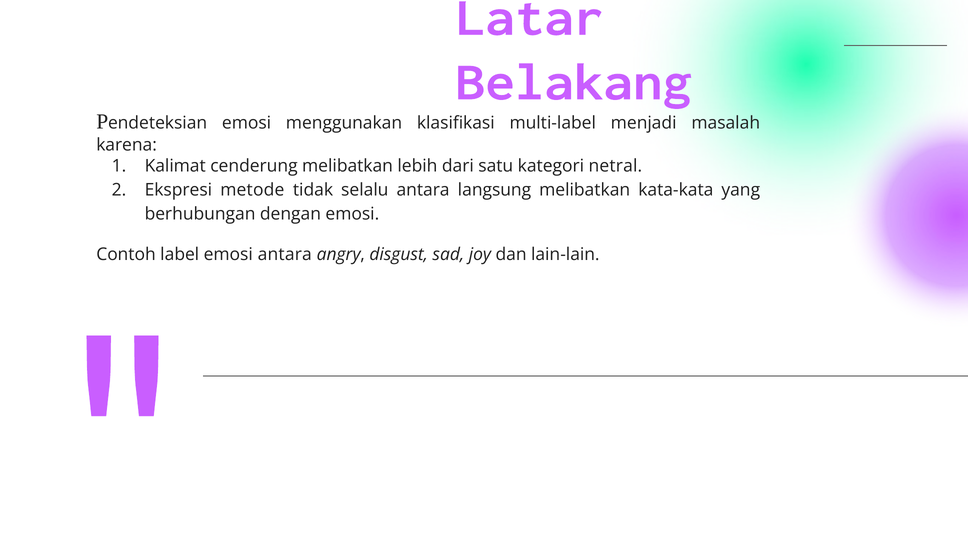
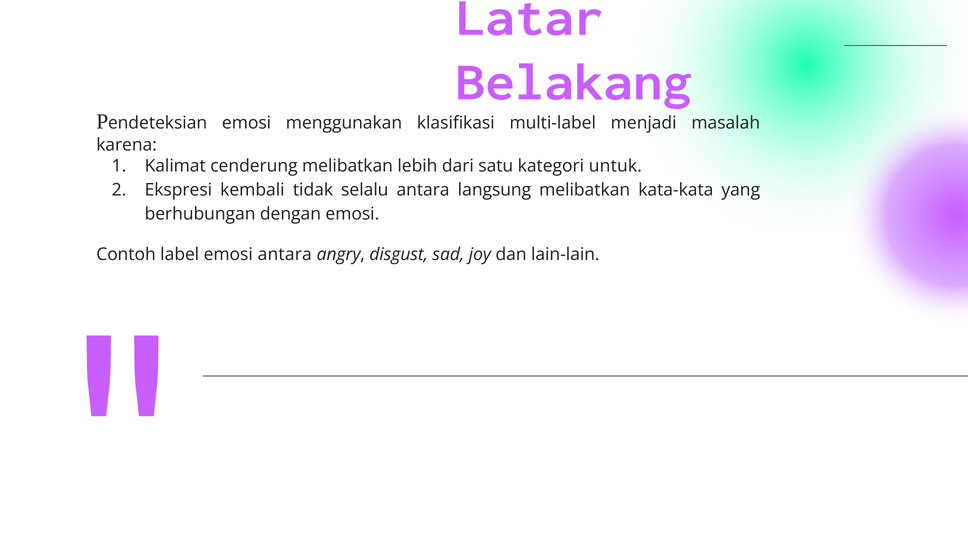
netral: netral -> untuk (615, 166)
metode: metode -> kembali (252, 190)
